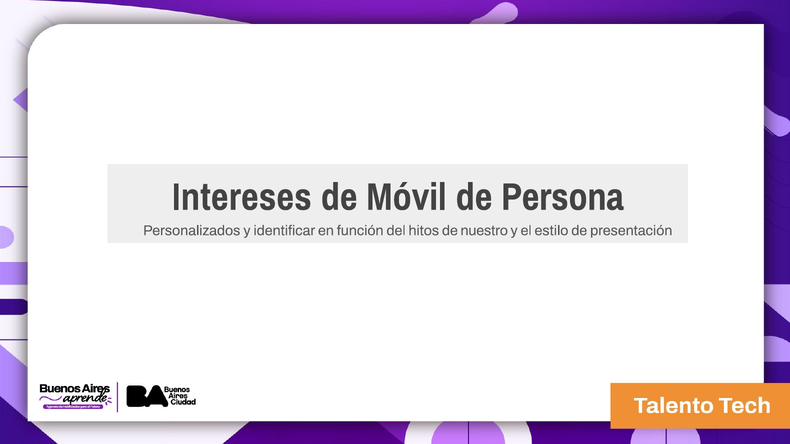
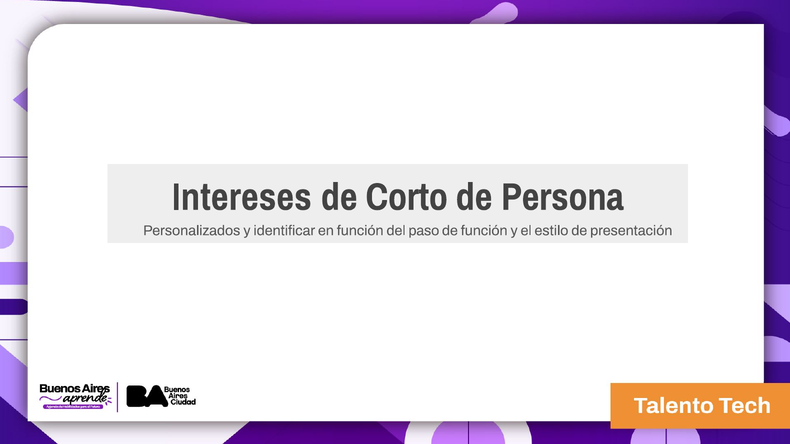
Móvil: Móvil -> Corto (407, 197)
hitos: hitos -> paso (424, 231)
de nuestro: nuestro -> función (484, 231)
